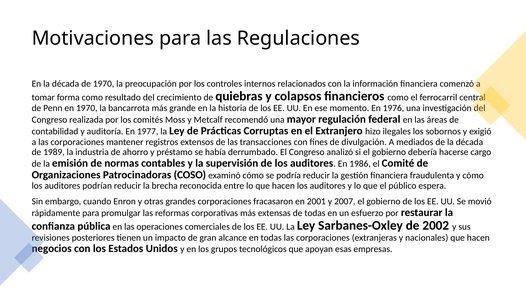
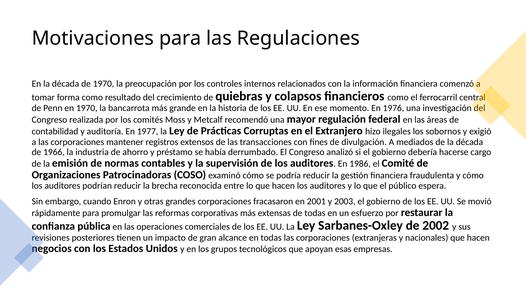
1989: 1989 -> 1966 (54, 152)
2007: 2007 -> 2003 (345, 201)
